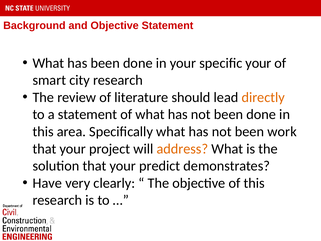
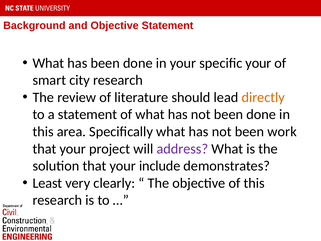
address colour: orange -> purple (182, 149)
predict: predict -> include (160, 166)
Have: Have -> Least (47, 183)
